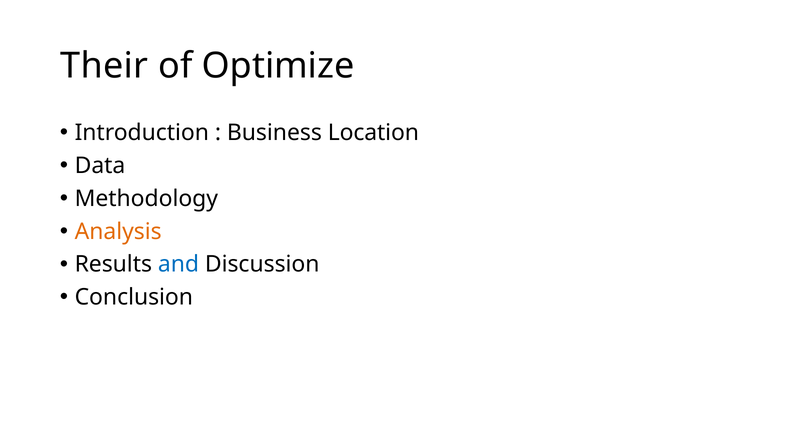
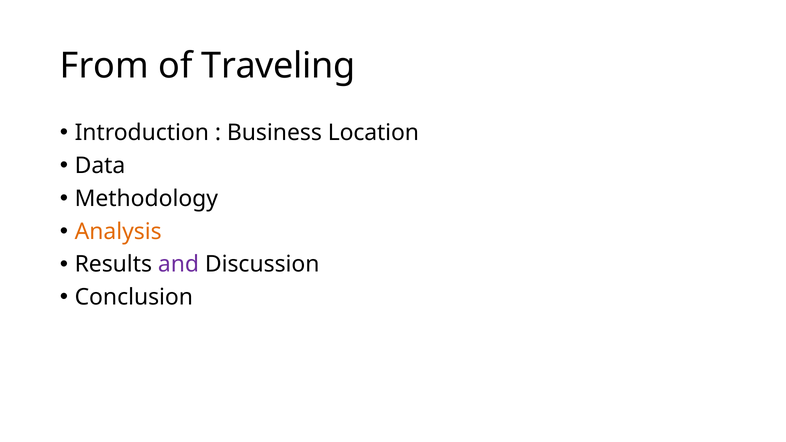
Their: Their -> From (104, 66)
Optimize: Optimize -> Traveling (278, 66)
and colour: blue -> purple (179, 264)
